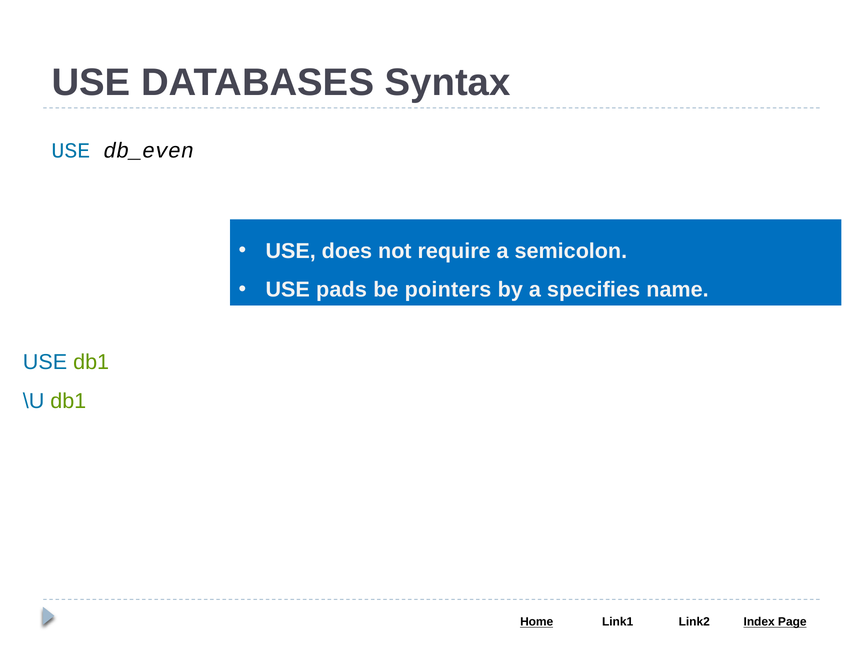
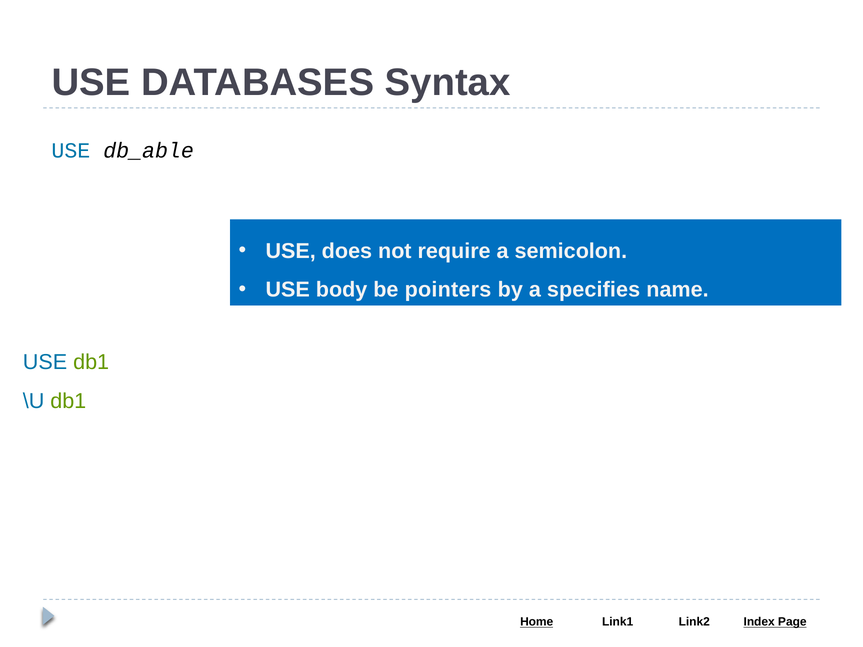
db_even: db_even -> db_able (149, 151)
pads: pads -> body (342, 290)
